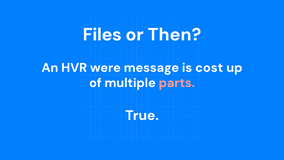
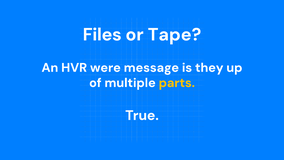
Then: Then -> Tape (174, 35)
cost: cost -> they (209, 68)
parts colour: pink -> yellow (177, 83)
